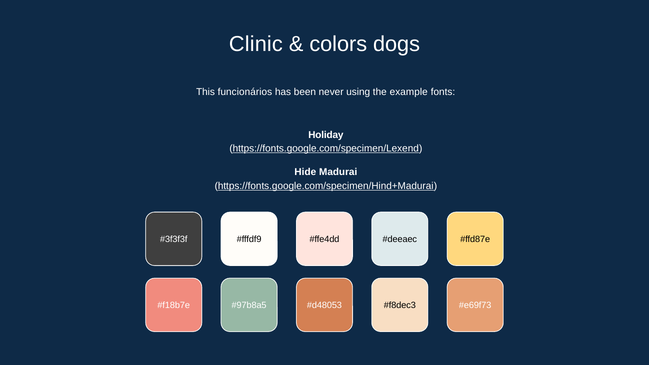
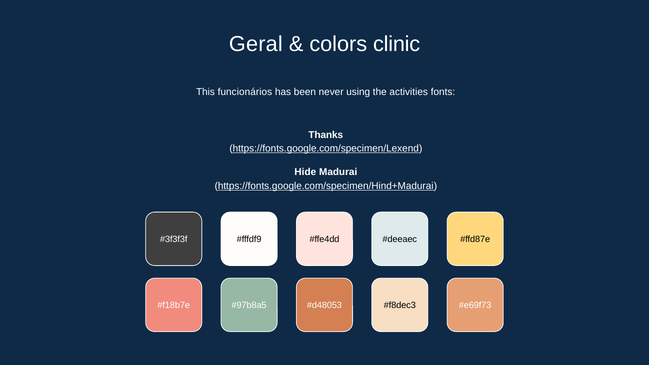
Clinic: Clinic -> Geral (256, 44)
dogs: dogs -> clinic (397, 44)
example: example -> activities (409, 92)
Holiday: Holiday -> Thanks (326, 135)
